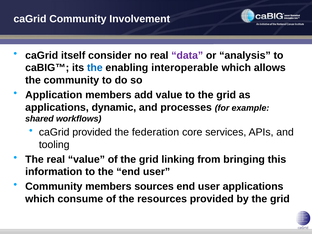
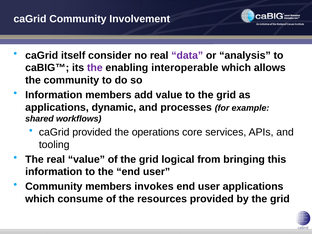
the colour: blue -> purple (95, 68)
Application: Application -> Information (54, 95)
federation: federation -> operations (156, 132)
linking: linking -> logical (178, 159)
sources: sources -> invokes (154, 186)
